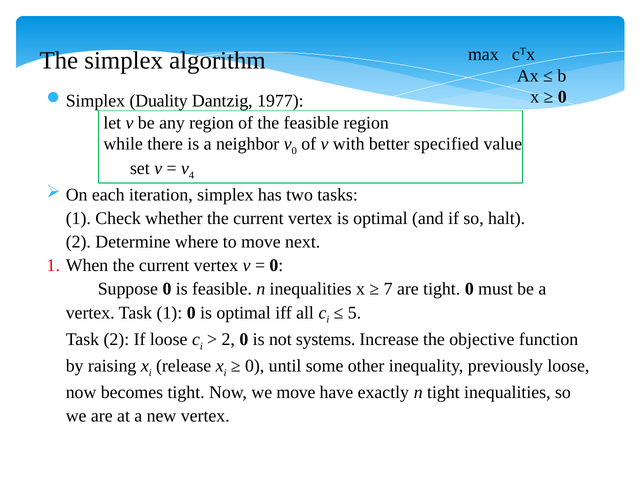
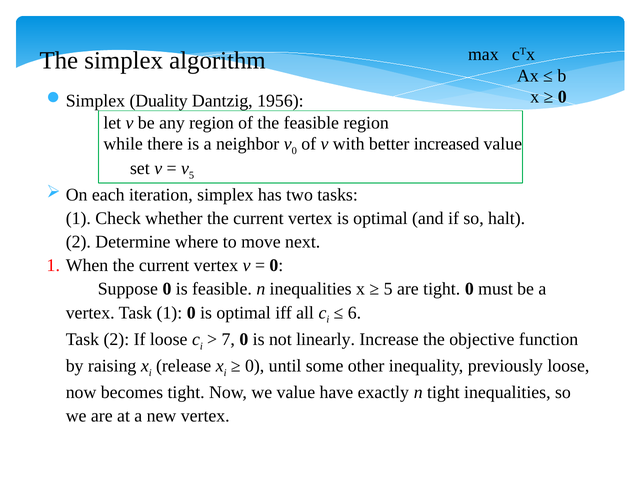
1977: 1977 -> 1956 (280, 101)
specified: specified -> increased (447, 144)
v 4: 4 -> 5 (191, 175)
7: 7 -> 5 (388, 289)
5: 5 -> 6 (355, 313)
2: 2 -> 7 (228, 339)
systems: systems -> linearly (326, 339)
we move: move -> value (296, 393)
